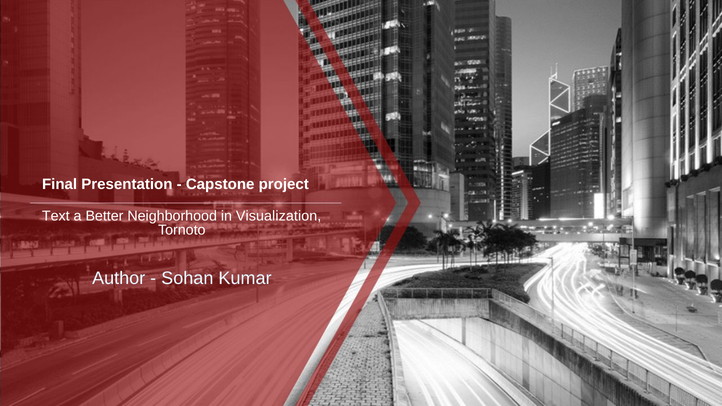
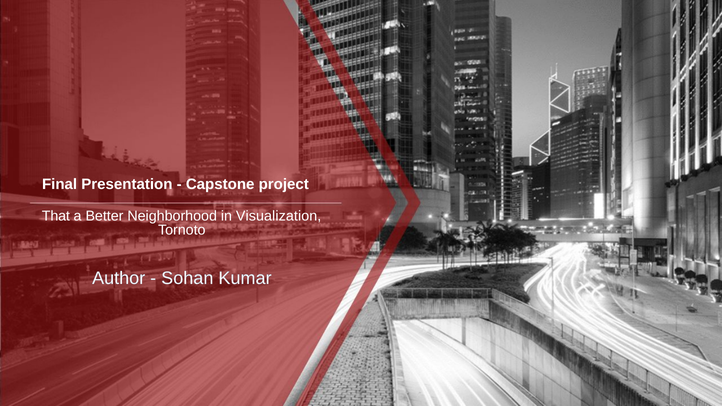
Text: Text -> That (56, 216)
